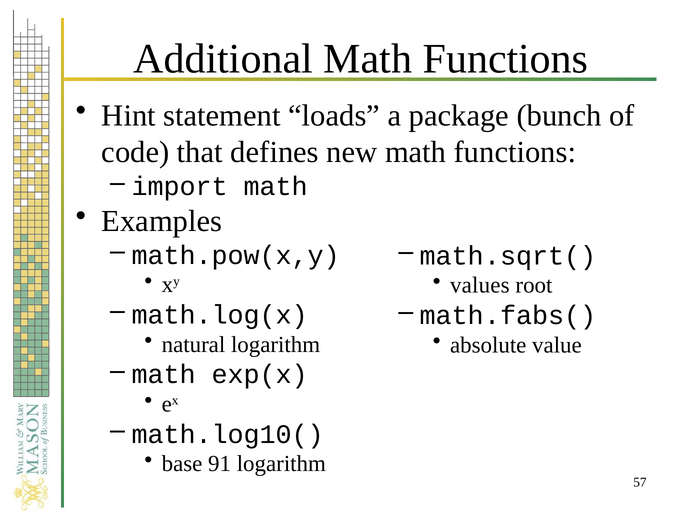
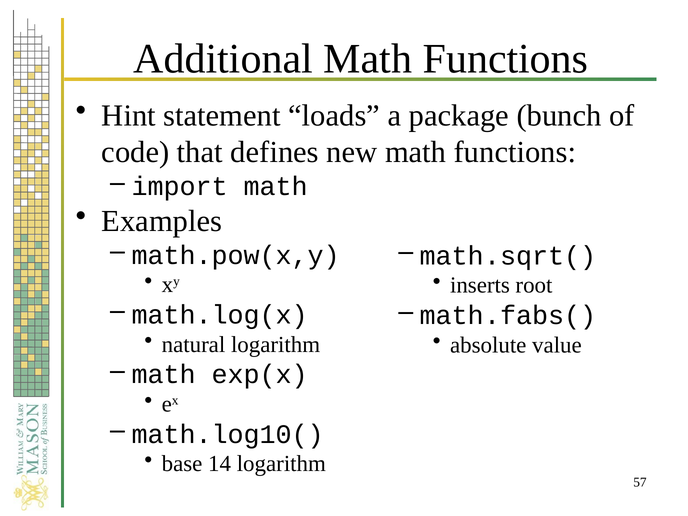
values: values -> inserts (480, 285)
91: 91 -> 14 (220, 464)
